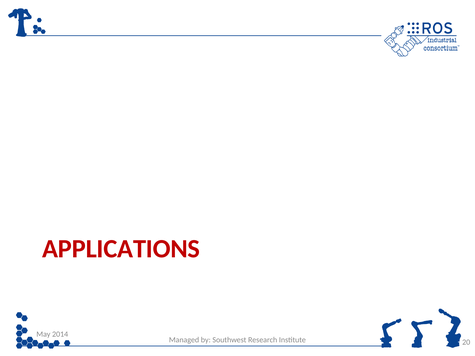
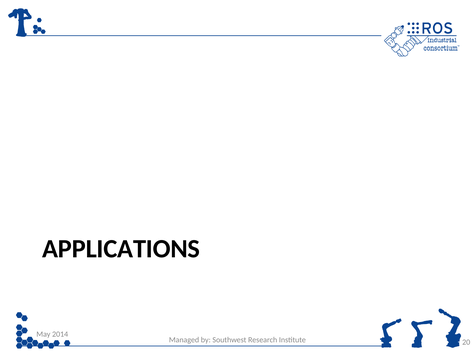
APPLICATIONS colour: red -> black (121, 249)
